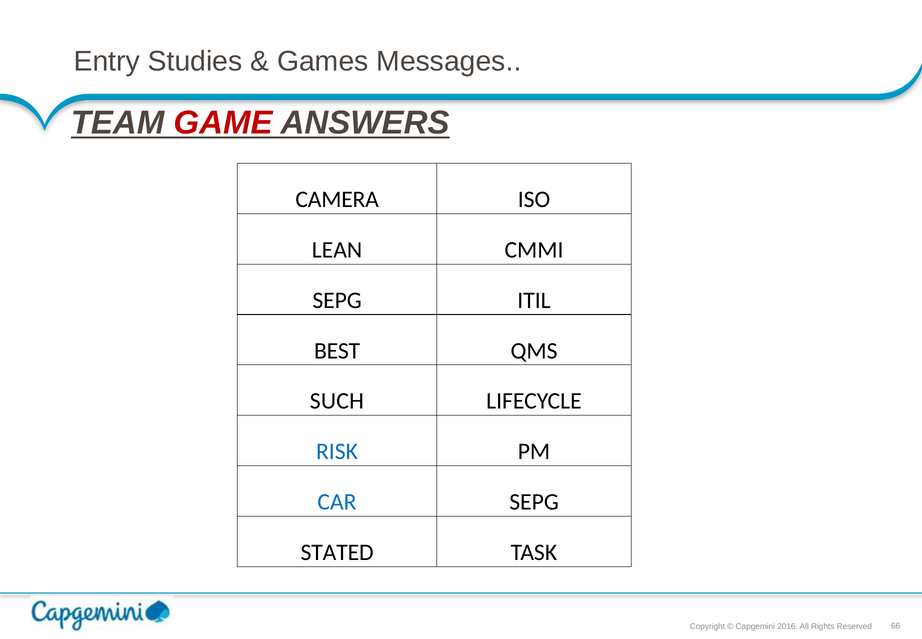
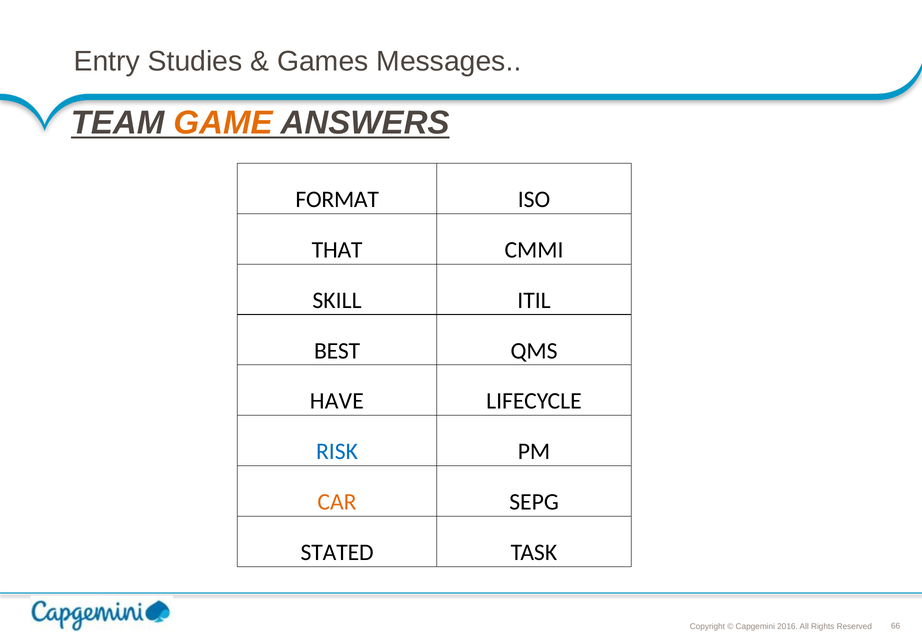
GAME colour: red -> orange (223, 123)
CAMERA: CAMERA -> FORMAT (337, 199)
LEAN: LEAN -> THAT (337, 250)
SEPG: SEPG -> SKILL (337, 300)
SUCH: SUCH -> HAVE (337, 401)
CAR colour: blue -> orange (337, 501)
